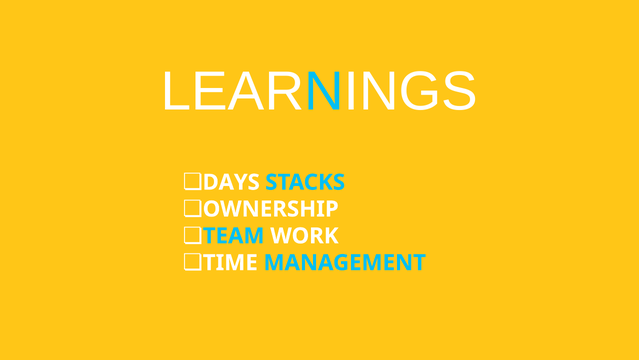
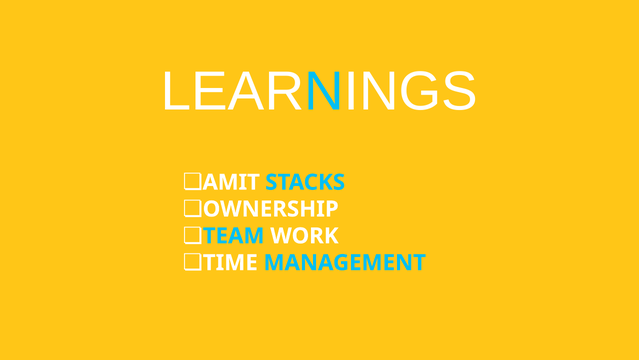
DAYS: DAYS -> AMIT (231, 182)
